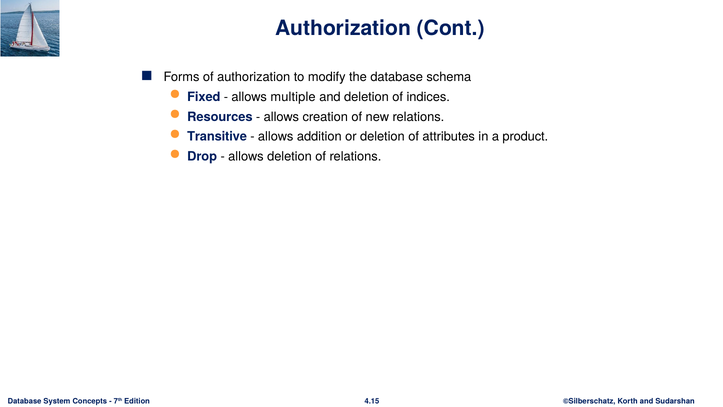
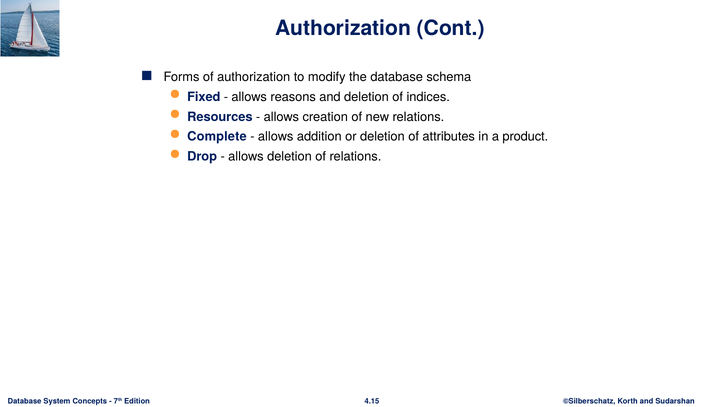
multiple: multiple -> reasons (293, 97)
Transitive: Transitive -> Complete (217, 137)
